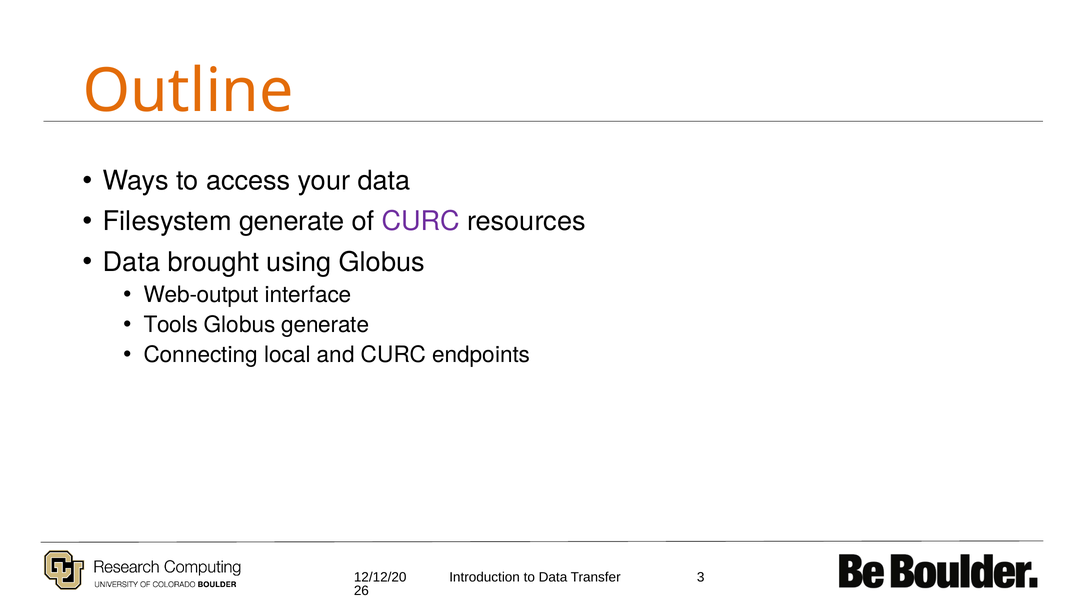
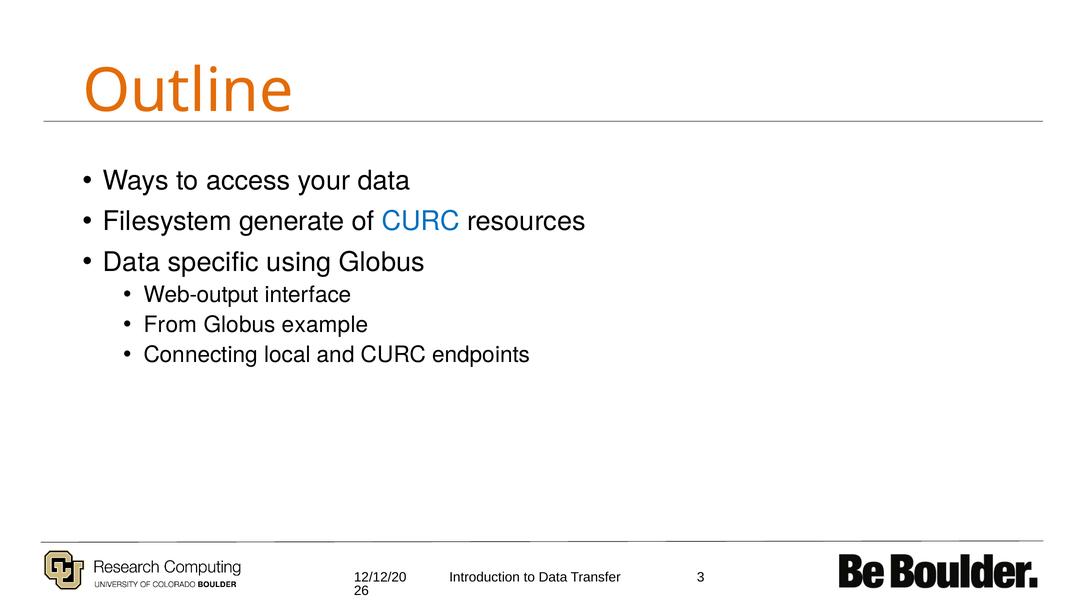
CURC colour: purple -> blue (421, 221)
brought: brought -> specific (213, 262)
Tools: Tools -> From (171, 325)
Globus generate: generate -> example (325, 325)
